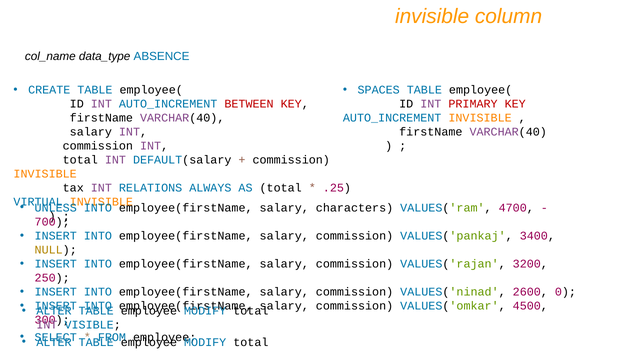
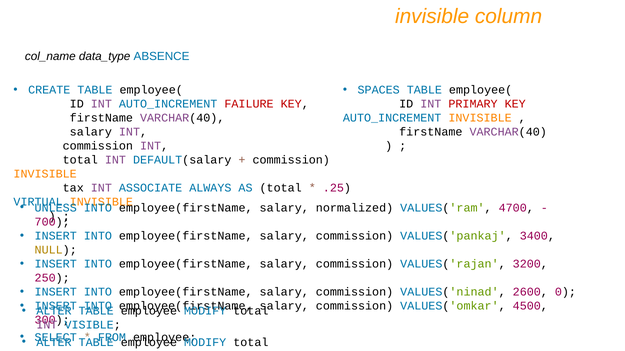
BETWEEN: BETWEEN -> FAILURE (249, 104)
RELATIONS: RELATIONS -> ASSOCIATE (151, 188)
characters: characters -> normalized (355, 208)
